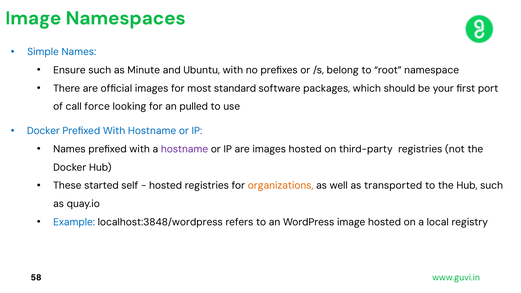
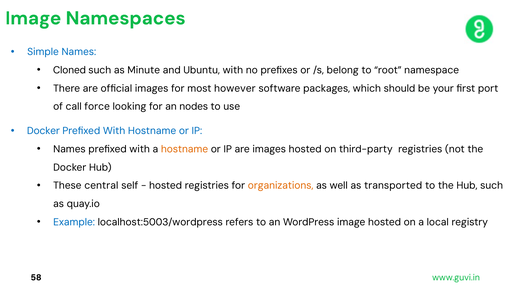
Ensure: Ensure -> Cloned (69, 70)
standard: standard -> however (235, 88)
pulled: pulled -> nodes (194, 107)
hostname colour: purple -> orange (185, 149)
started: started -> central (101, 186)
localhost:3848/wordpress: localhost:3848/wordpress -> localhost:5003/wordpress (160, 222)
